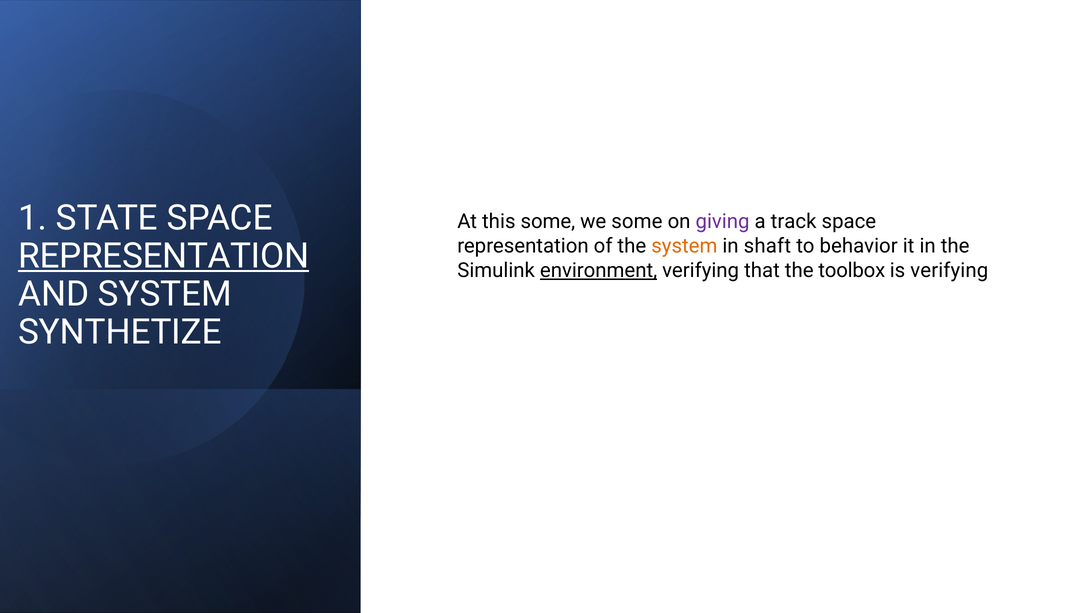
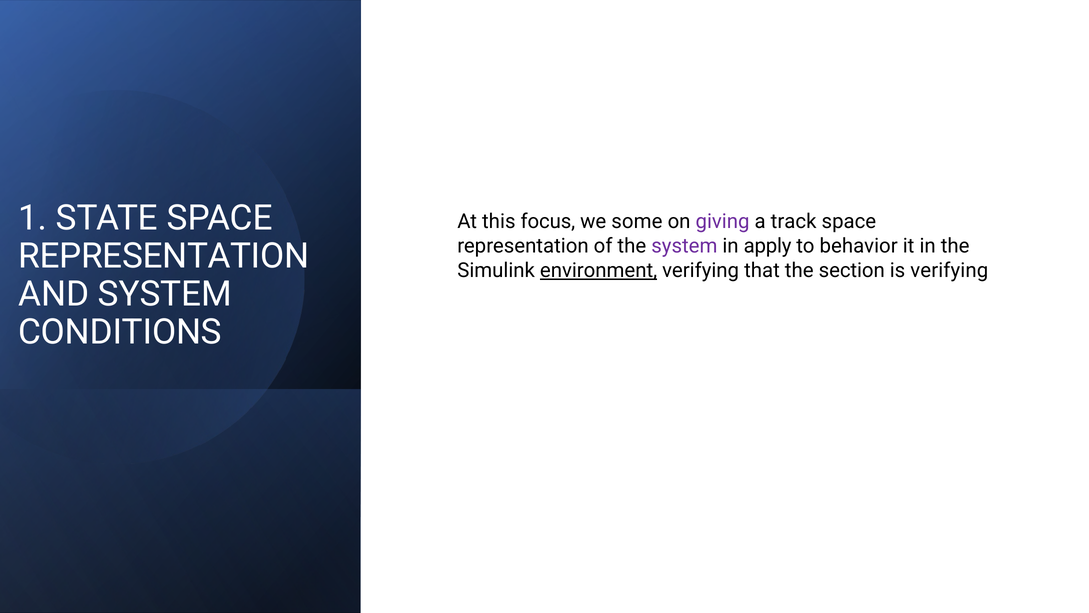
this some: some -> focus (548, 221)
system colour: orange -> purple (684, 246)
shaft: shaft -> apply (768, 246)
REPRESENTATION underline: present -> none (164, 256)
toolbox: toolbox -> section (852, 270)
SYNTHETIZE: SYNTHETIZE -> CONDITIONS (120, 332)
